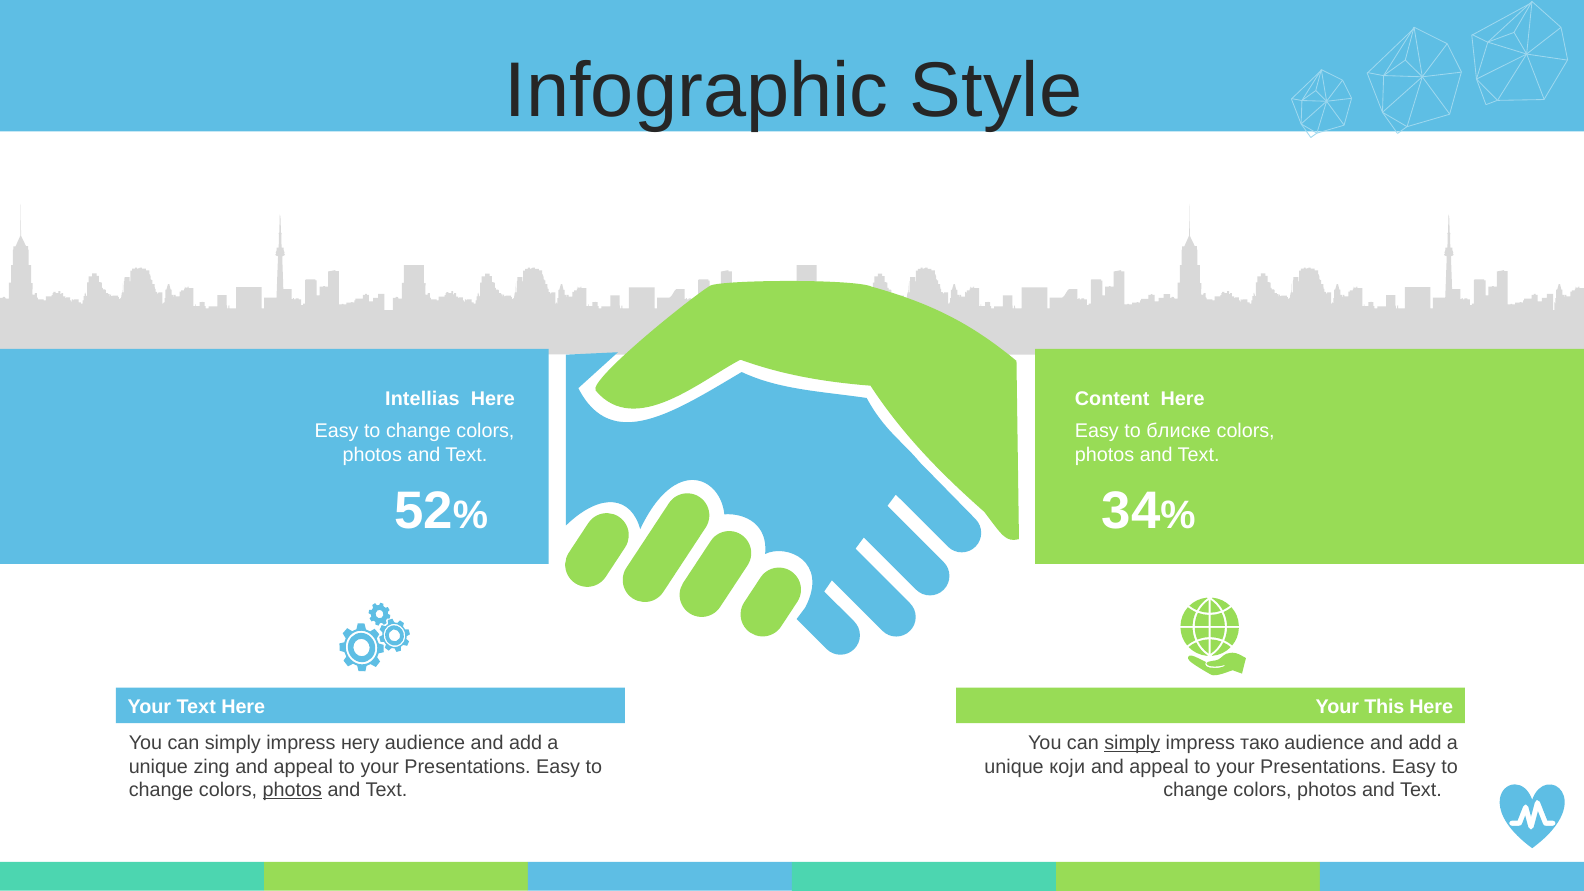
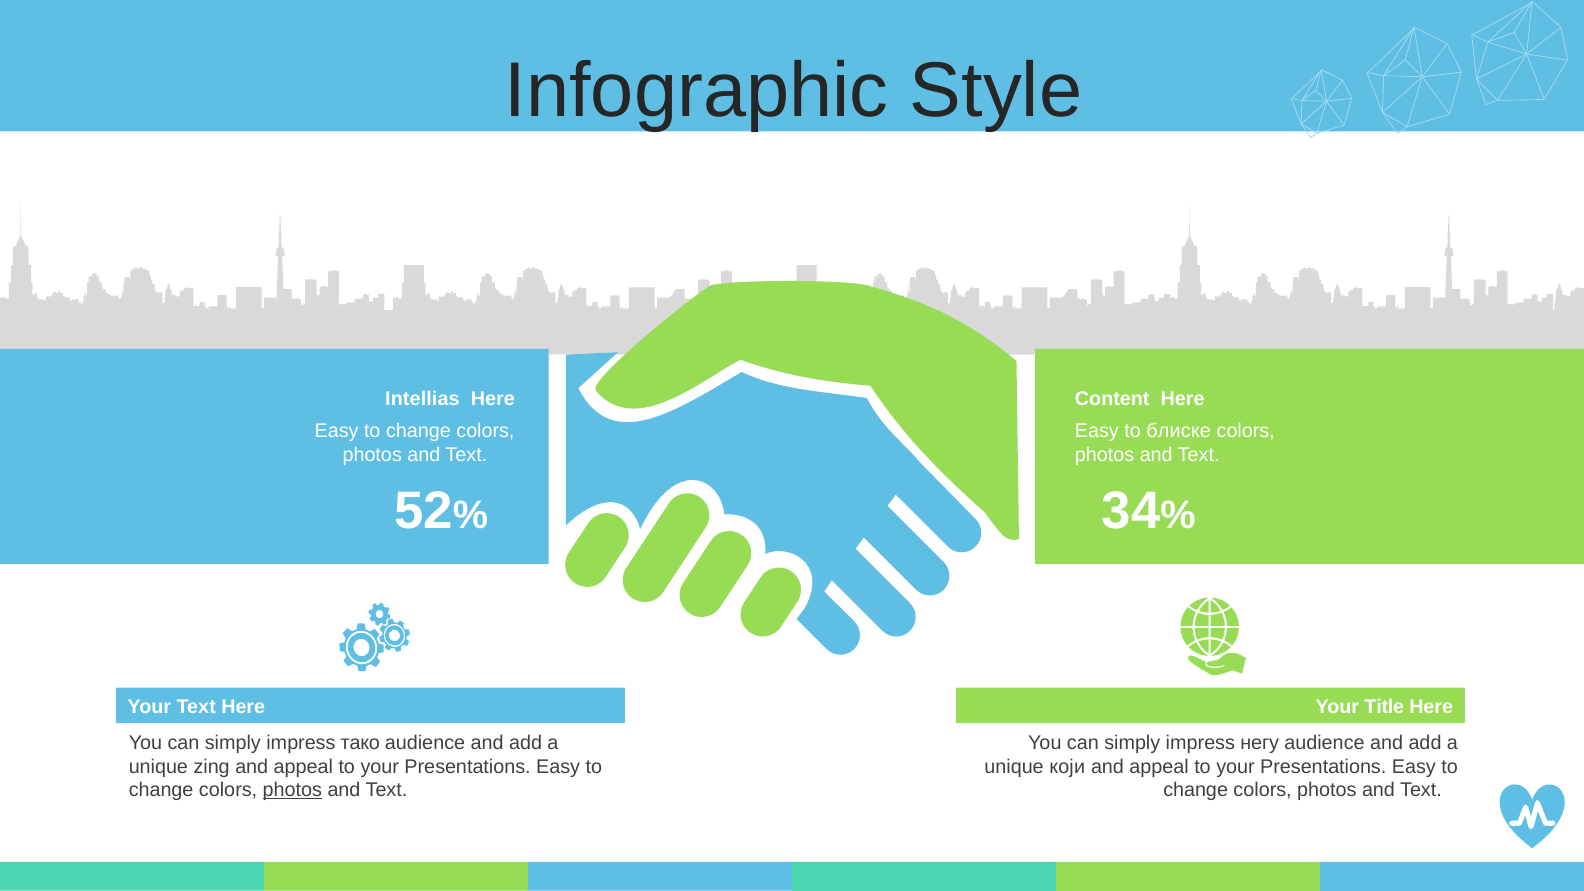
This: This -> Title (1384, 707)
негу: негу -> тако (360, 743)
simply underline: present -> none (1132, 743)
тако: тако -> негу (1260, 743)
